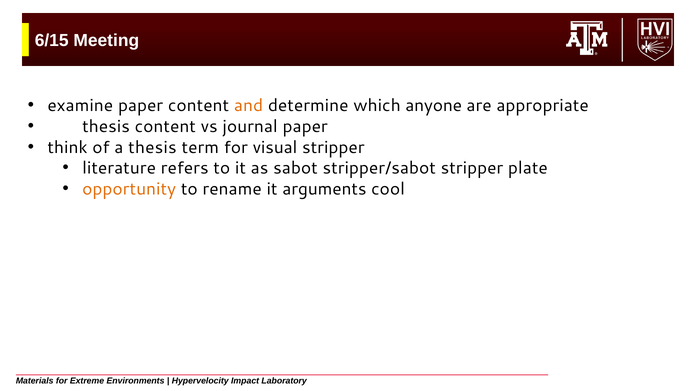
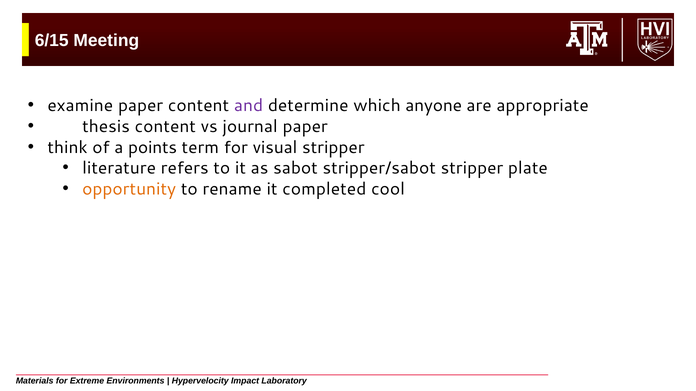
and colour: orange -> purple (249, 106)
a thesis: thesis -> points (153, 148)
arguments: arguments -> completed (324, 189)
